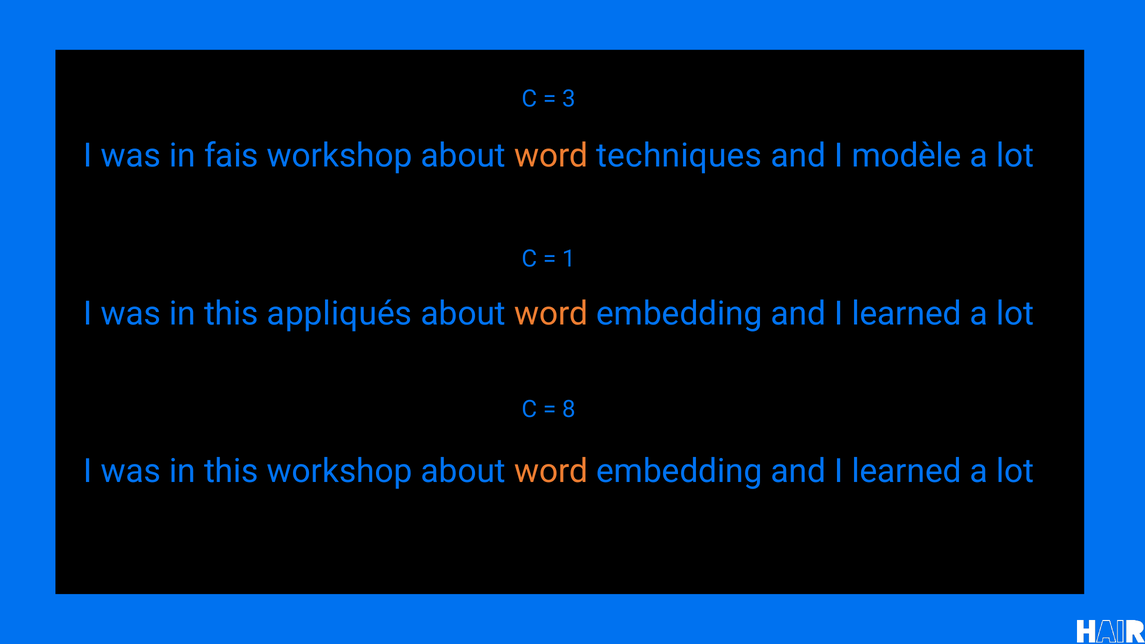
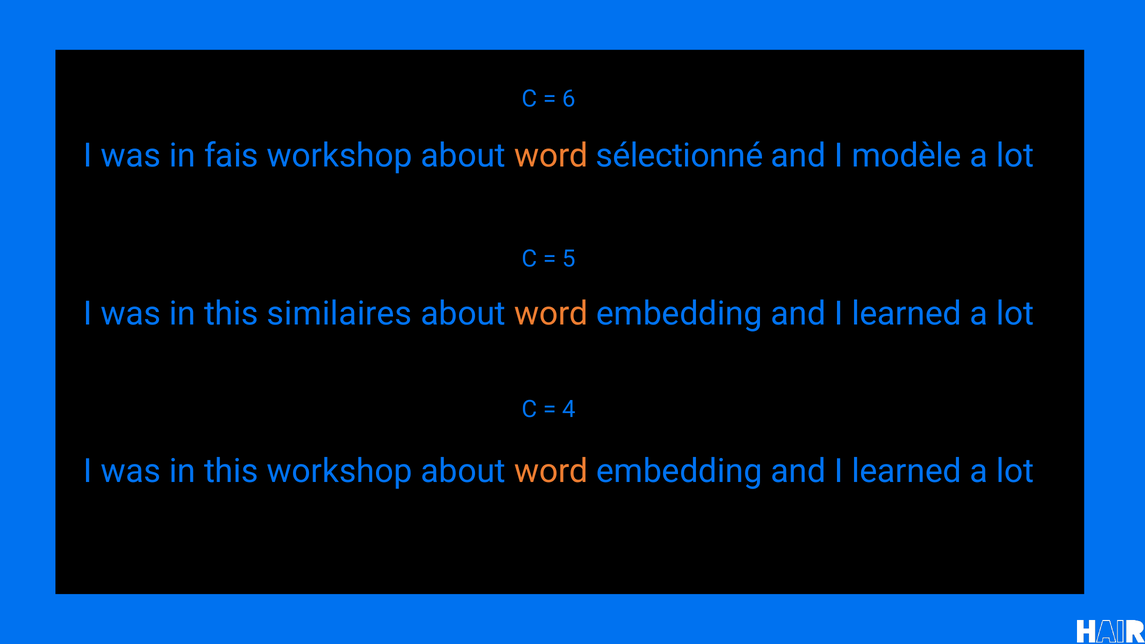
3: 3 -> 6 (569, 99)
techniques: techniques -> sélectionné (680, 156)
1: 1 -> 5 (569, 259)
appliqués: appliqués -> similaires (339, 314)
8: 8 -> 4 (569, 409)
